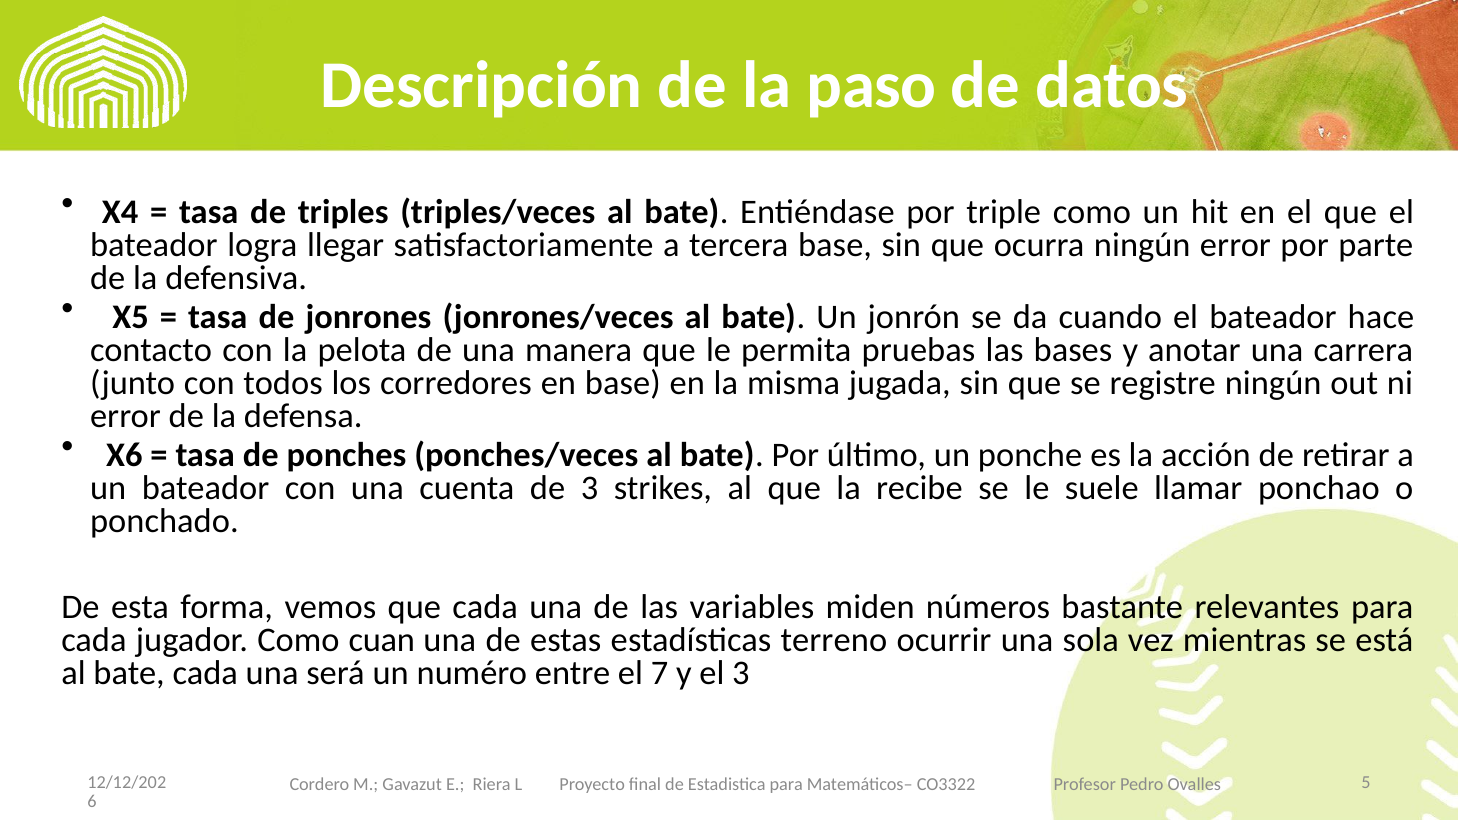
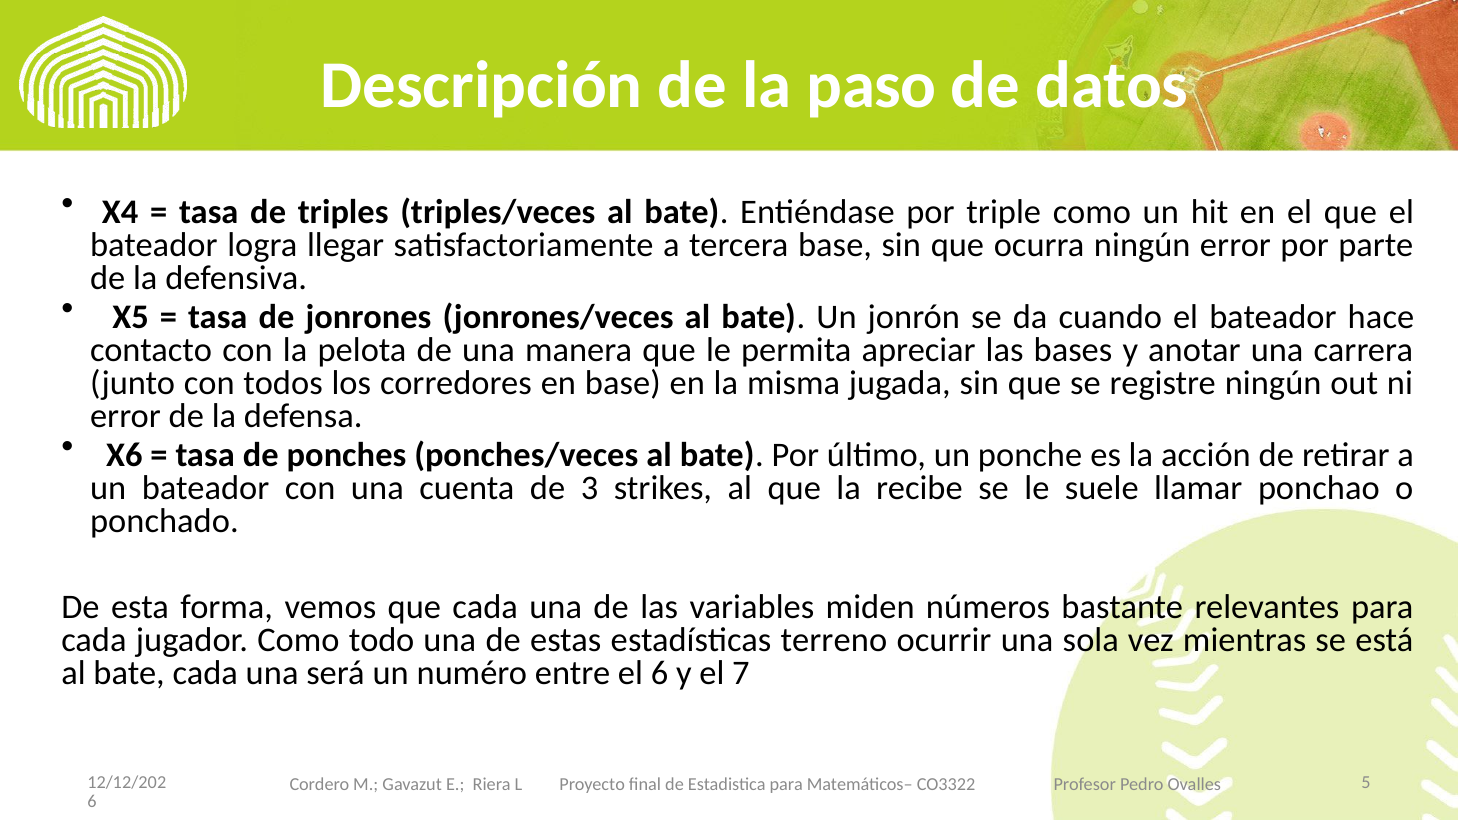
pruebas: pruebas -> apreciar (919, 350)
cuan: cuan -> todo (382, 641)
el 7: 7 -> 6 (660, 674)
el 3: 3 -> 7 (741, 674)
